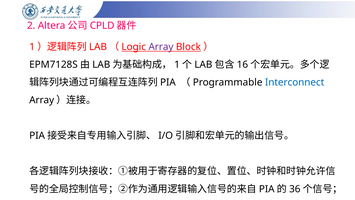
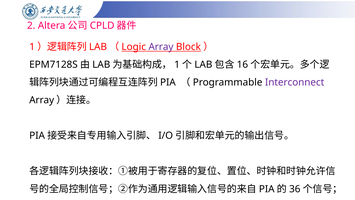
Interconnect colour: blue -> purple (295, 82)
